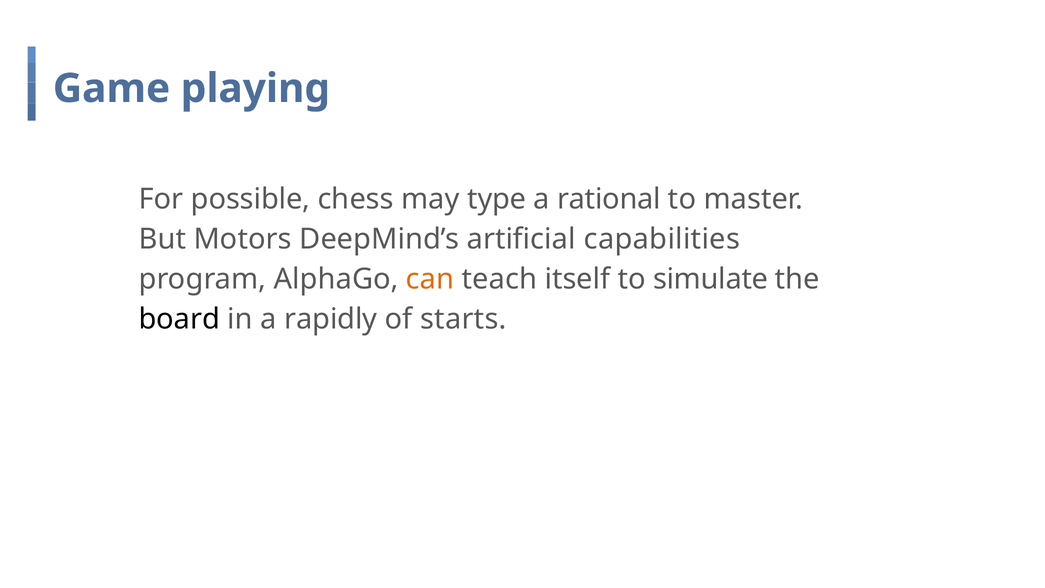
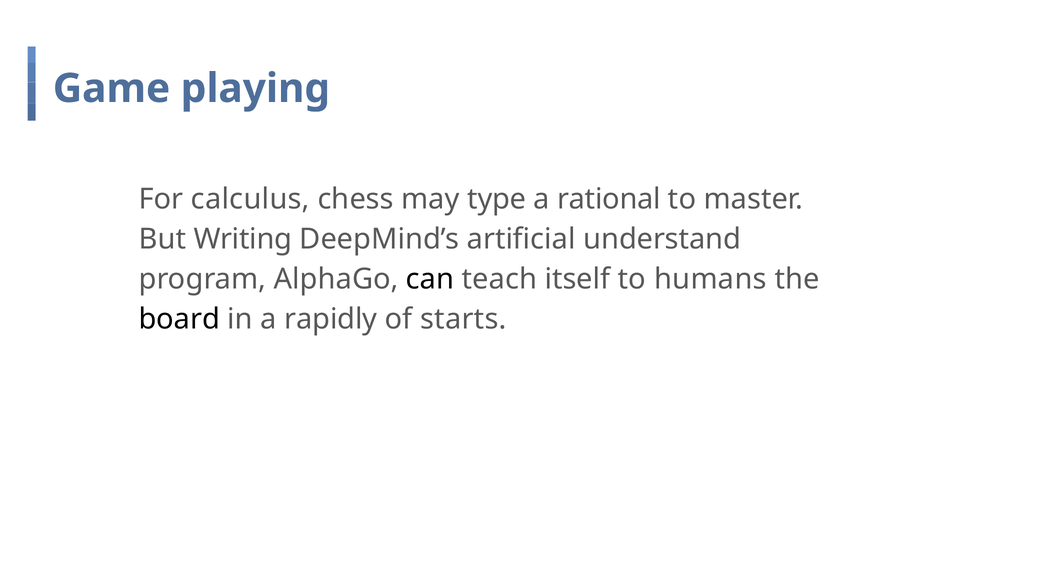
possible: possible -> calculus (250, 199)
Motors: Motors -> Writing (243, 239)
capabilities: capabilities -> understand (662, 239)
can colour: orange -> black (430, 279)
simulate: simulate -> humans (710, 279)
